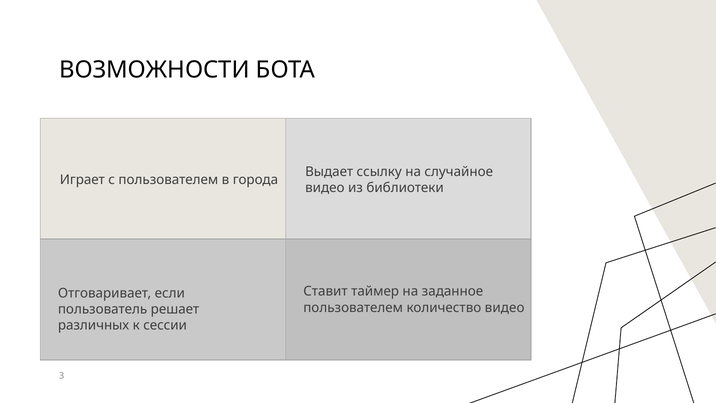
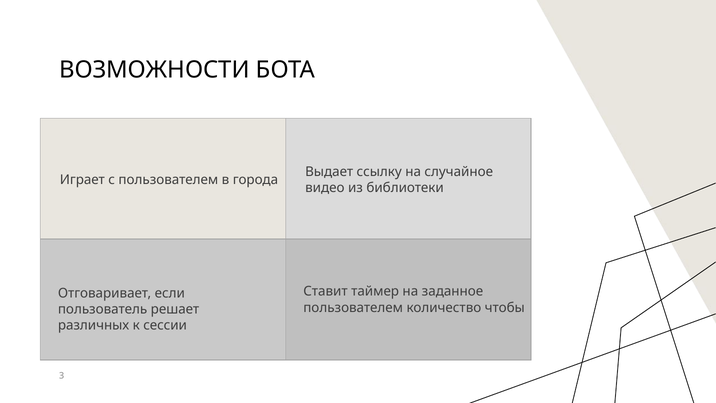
количество видео: видео -> чтобы (505, 307)
